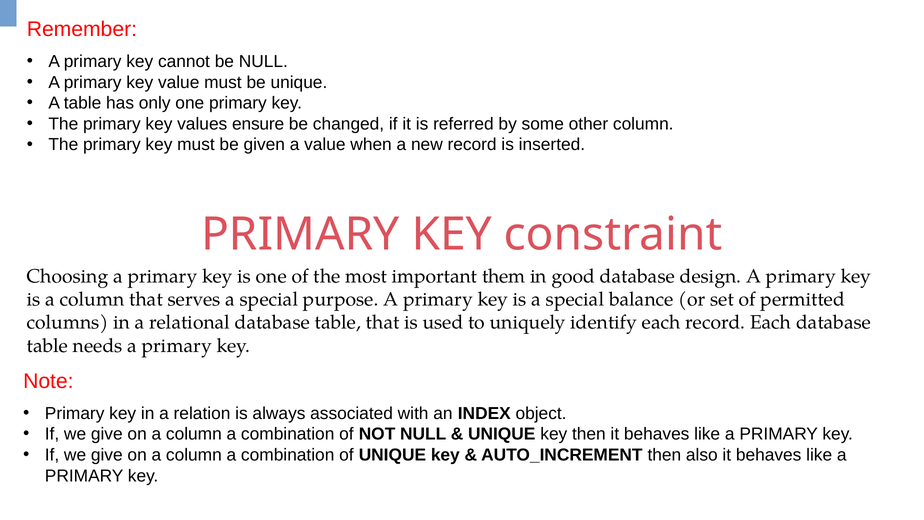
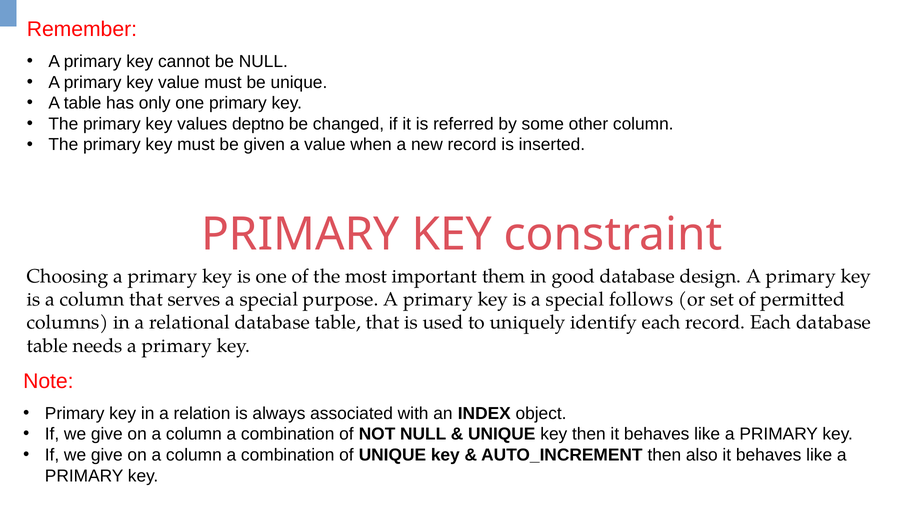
ensure: ensure -> deptno (258, 124)
balance: balance -> follows (641, 299)
